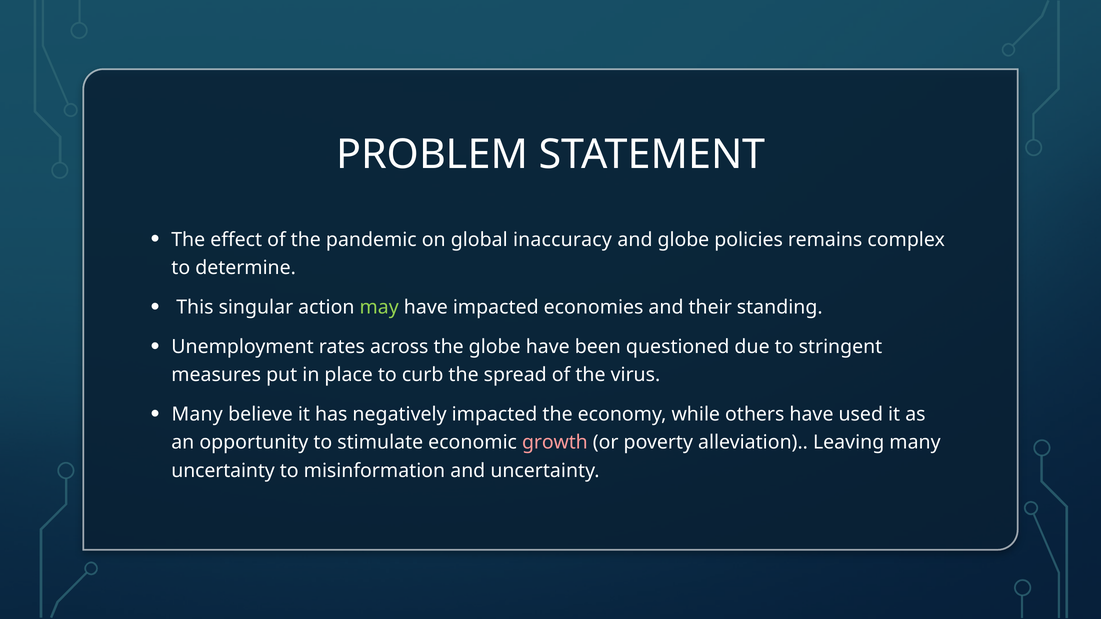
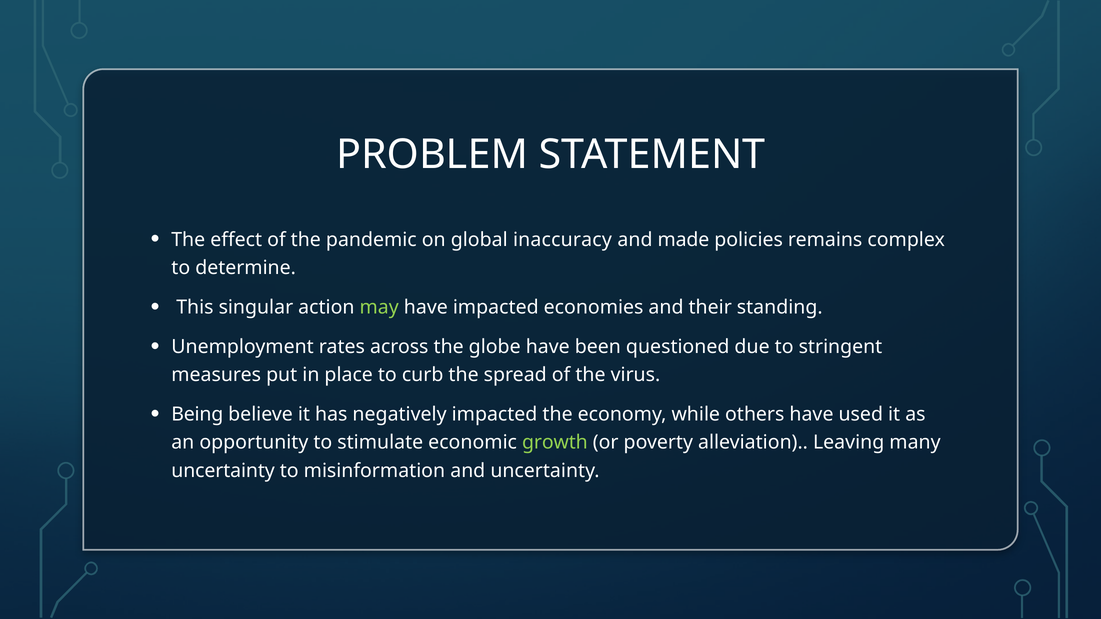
and globe: globe -> made (683, 240)
Many: Many -> Being (197, 415)
growth colour: pink -> light green (555, 443)
